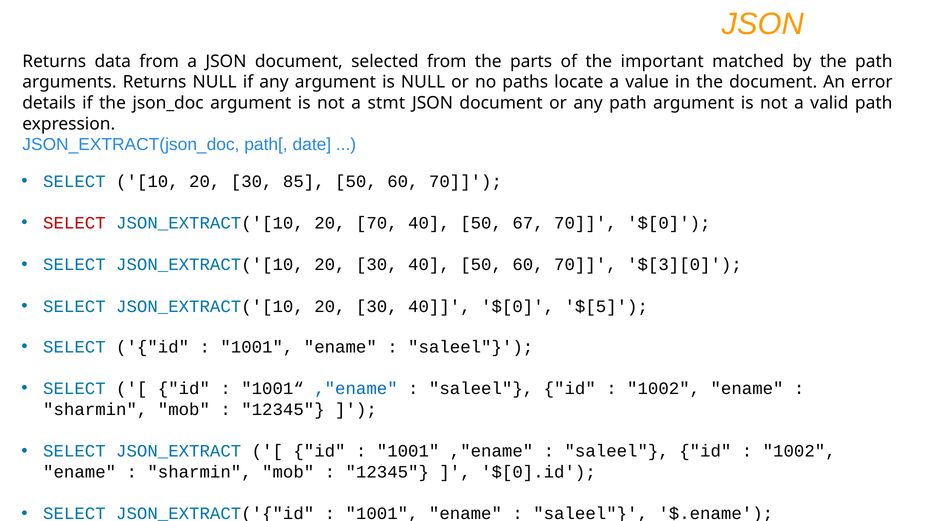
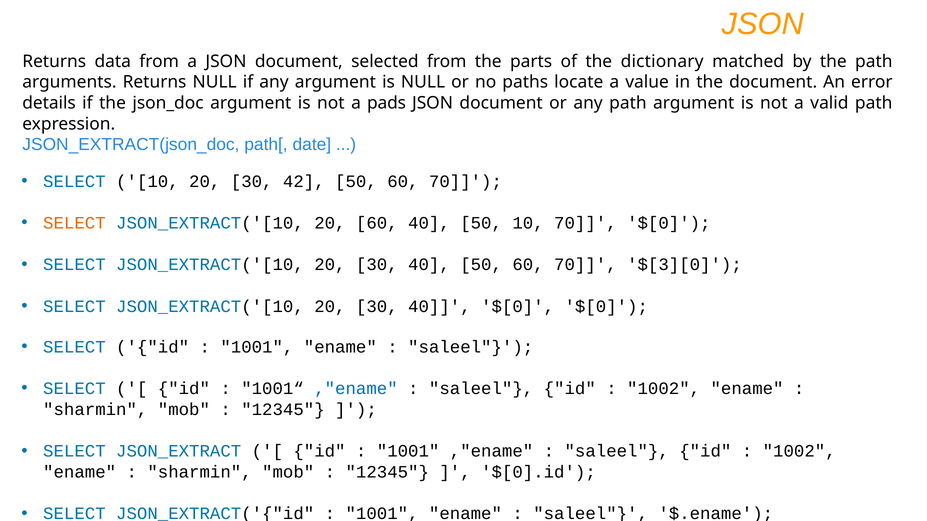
important: important -> dictionary (662, 61)
stmt: stmt -> pads (387, 103)
85: 85 -> 42 (304, 182)
SELECT colour: red -> orange (74, 223)
20 70: 70 -> 60 (377, 223)
50 67: 67 -> 10 (528, 223)
$[0 $[5: $[5 -> $[0 (606, 307)
